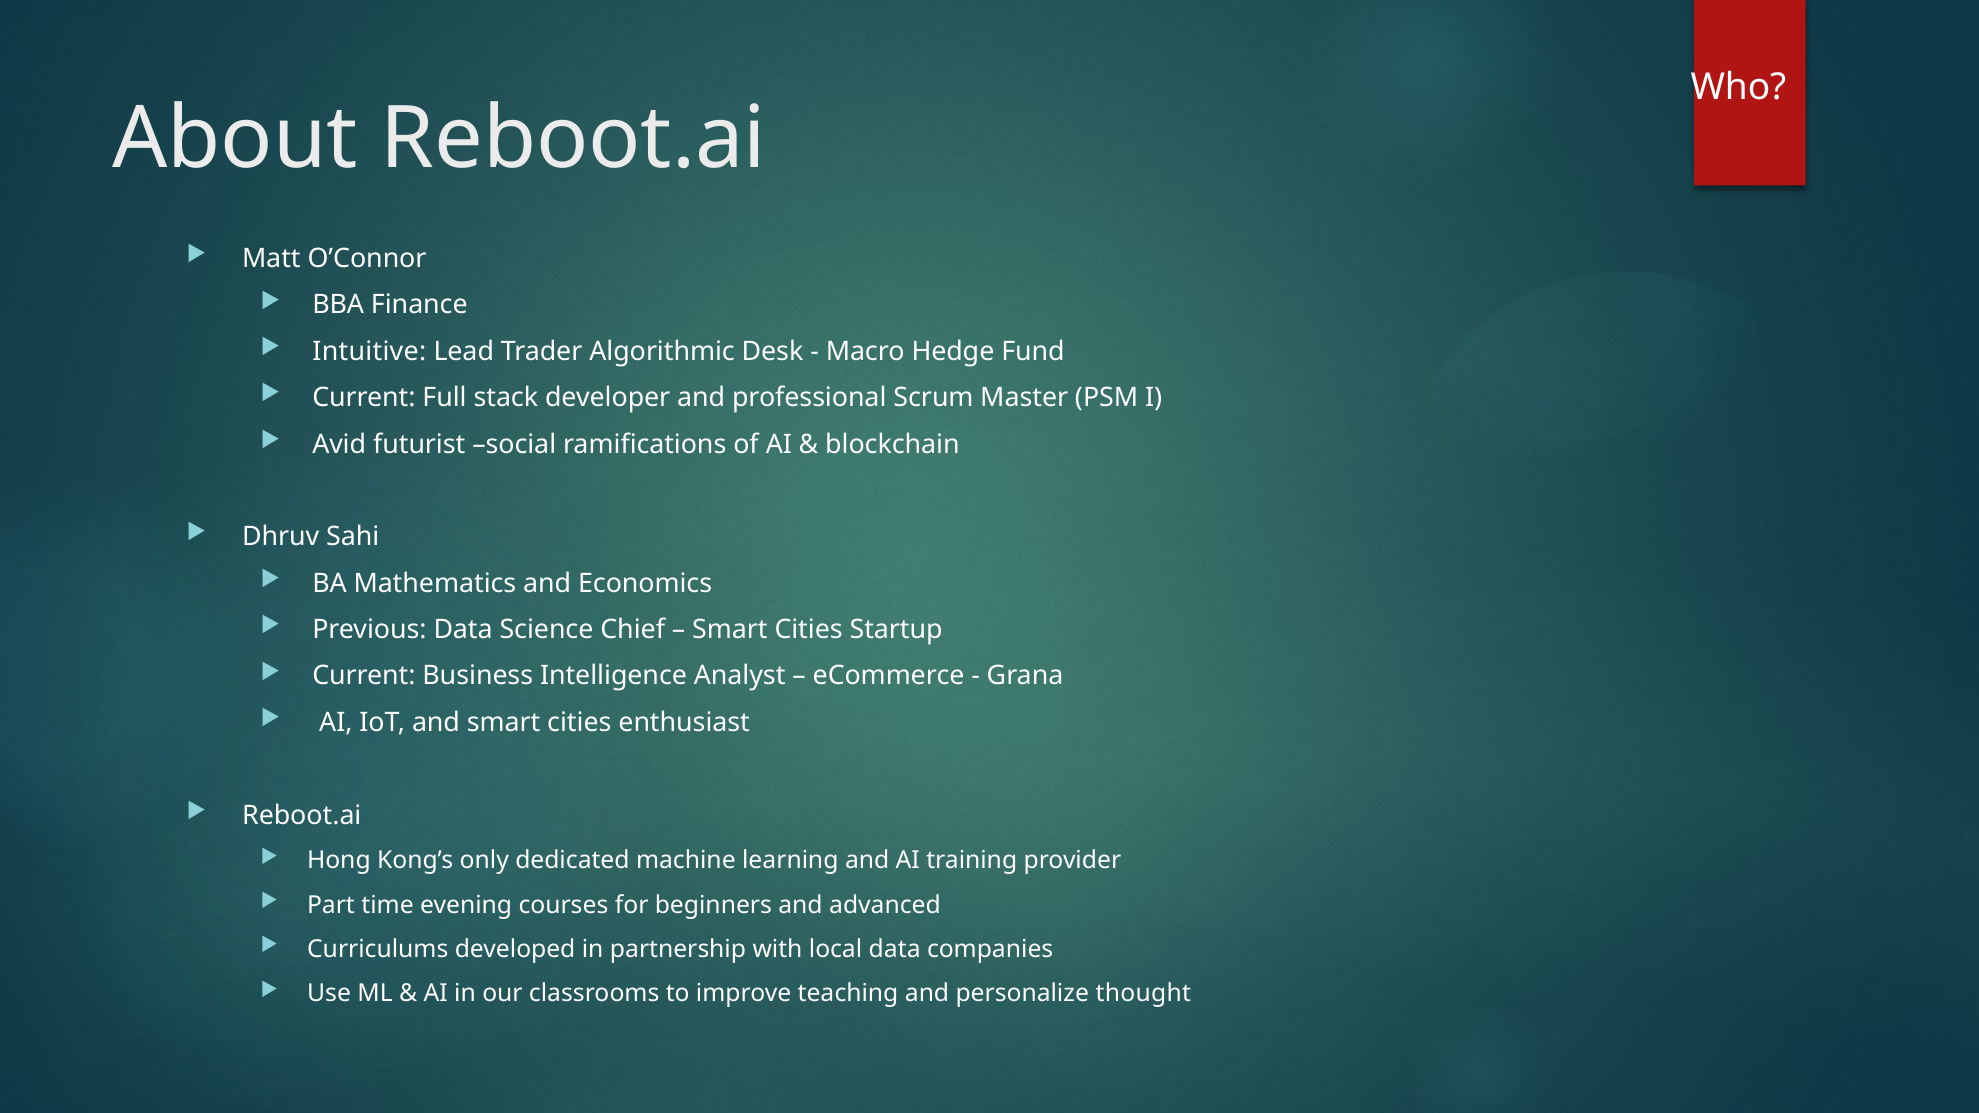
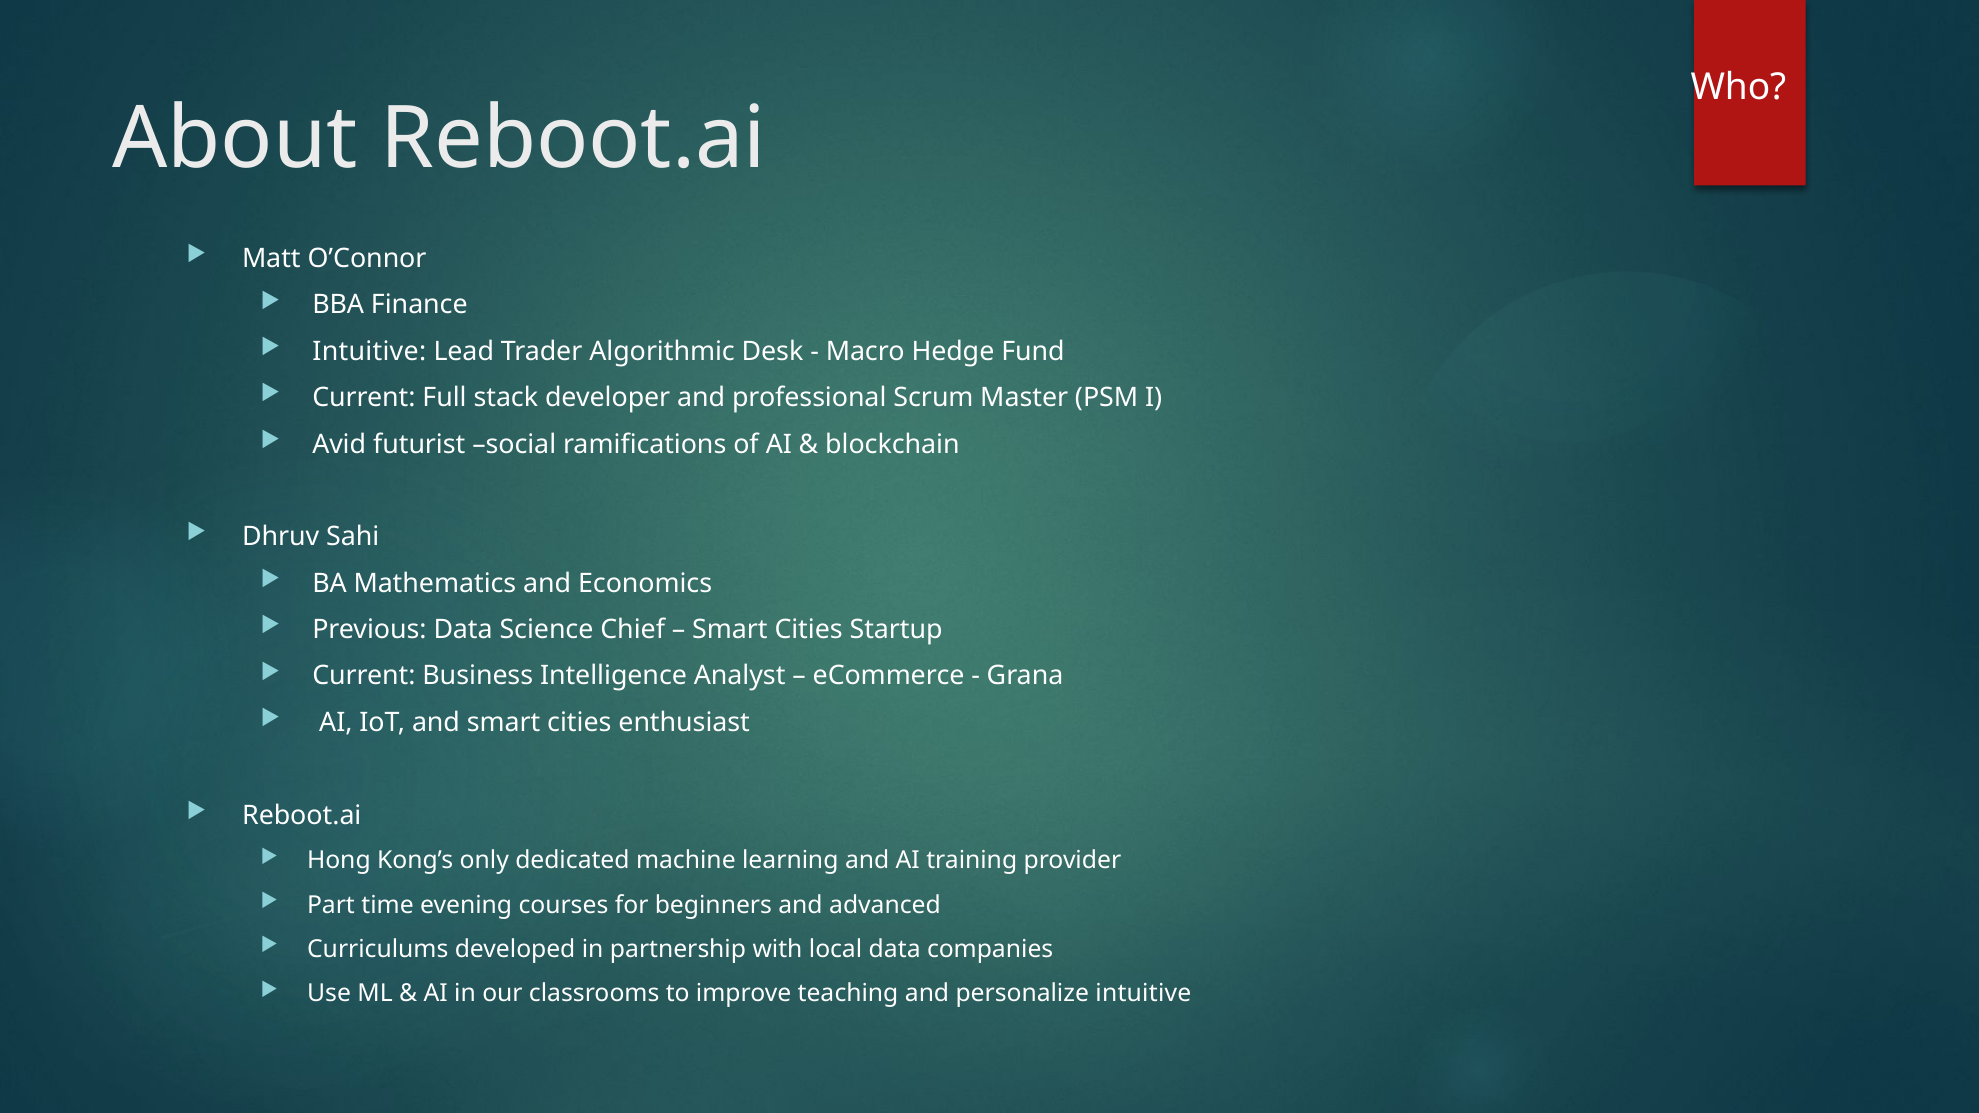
personalize thought: thought -> intuitive (1143, 994)
